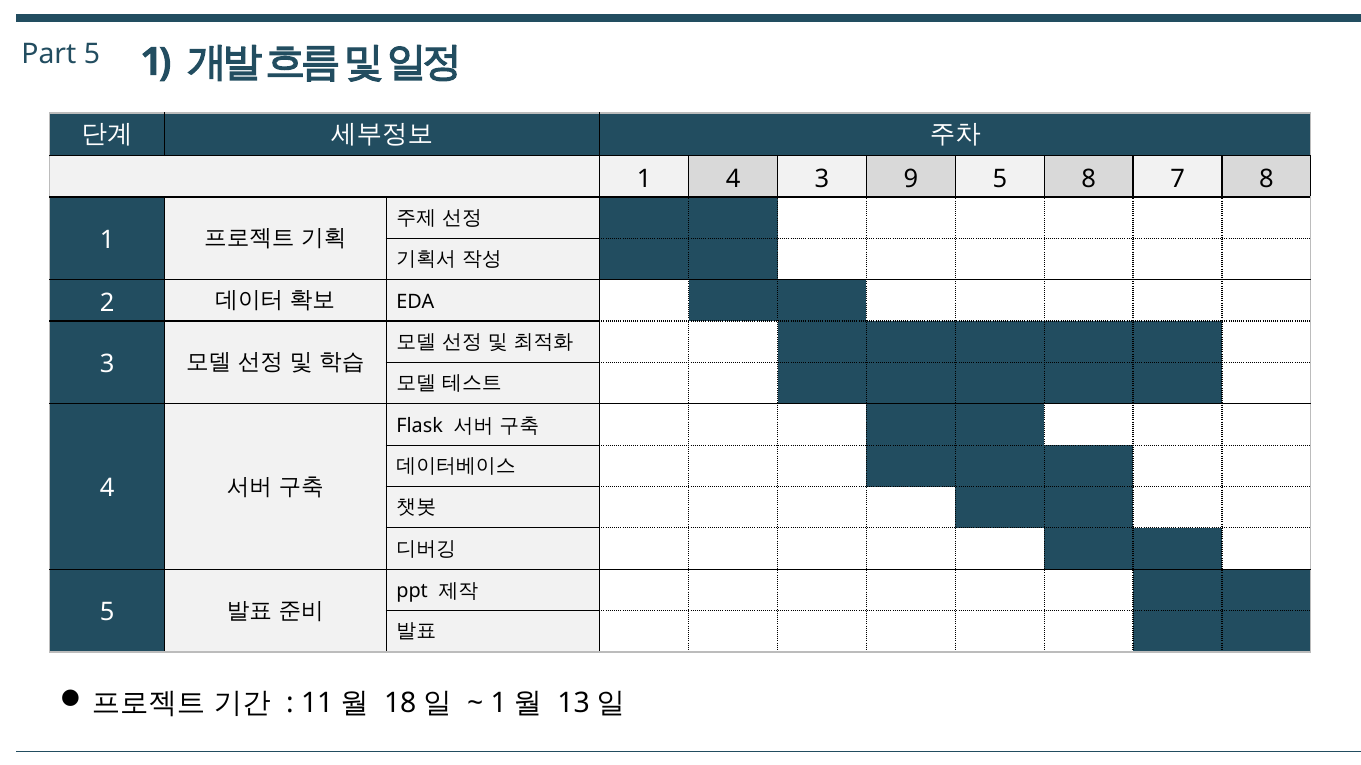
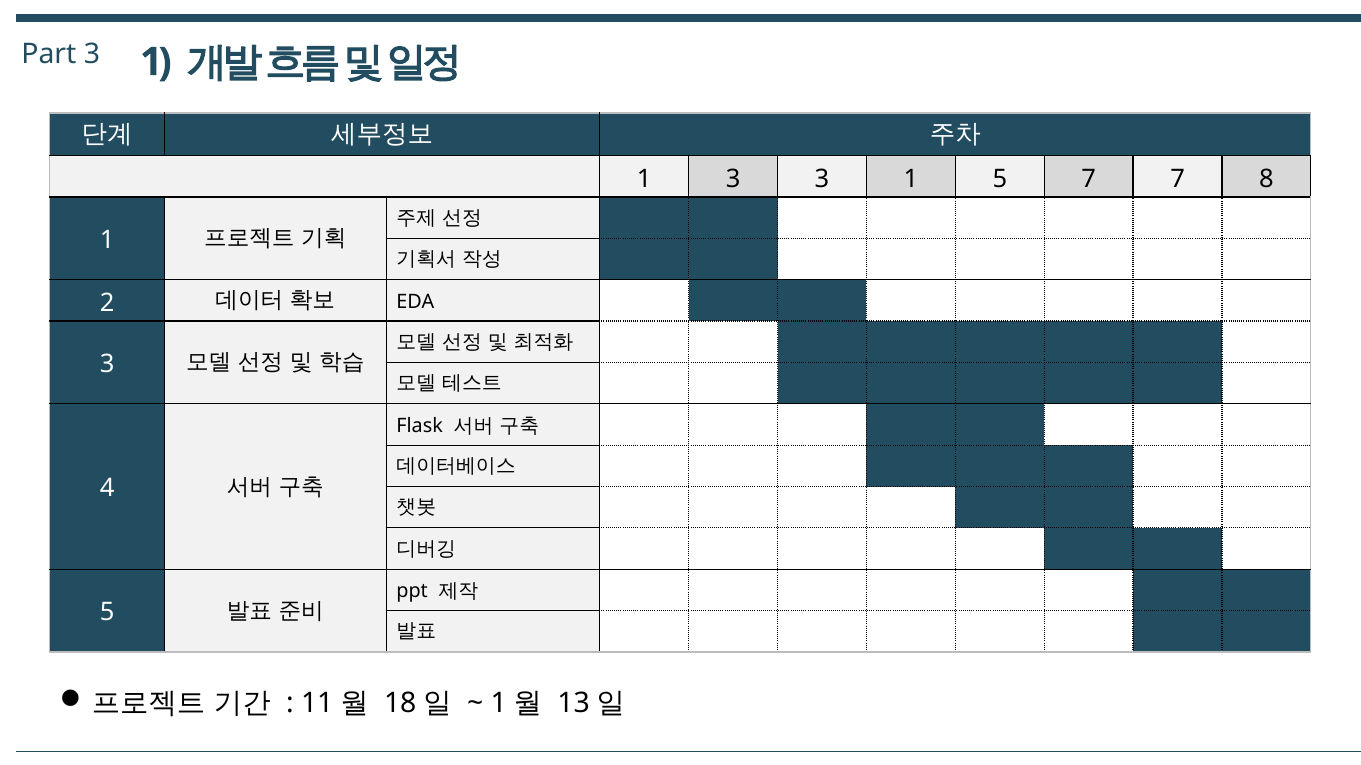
Part 5: 5 -> 3 (92, 54)
1 4: 4 -> 3 (733, 180)
9: 9 -> 1 (911, 180)
5 8: 8 -> 7 (1089, 180)
